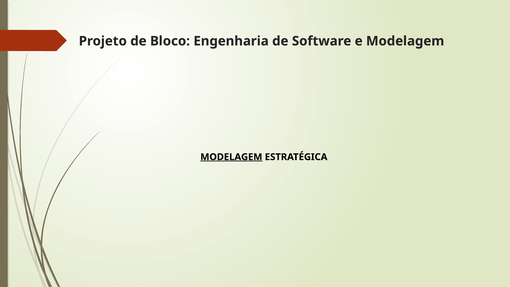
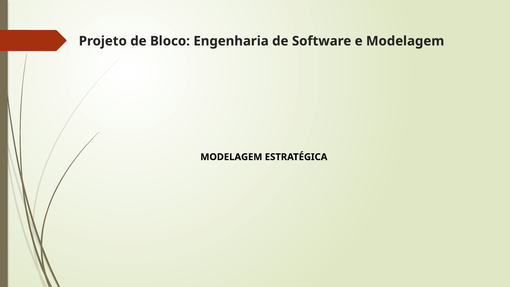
MODELAGEM underline: present -> none (231, 157)
